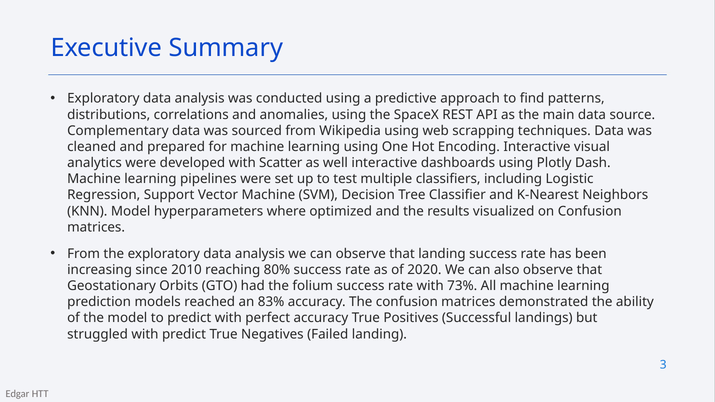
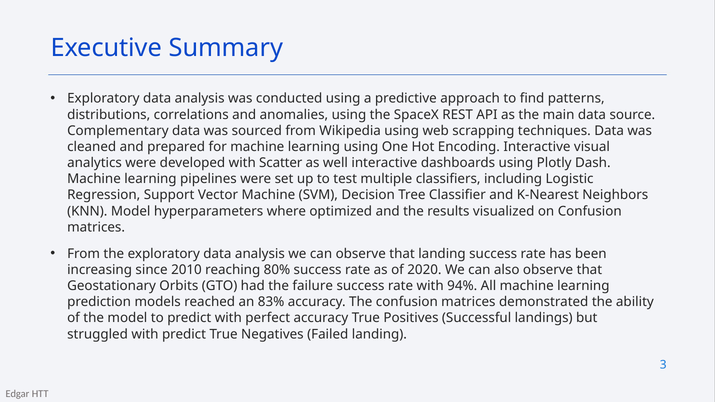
folium: folium -> failure (313, 286)
73%: 73% -> 94% (462, 286)
